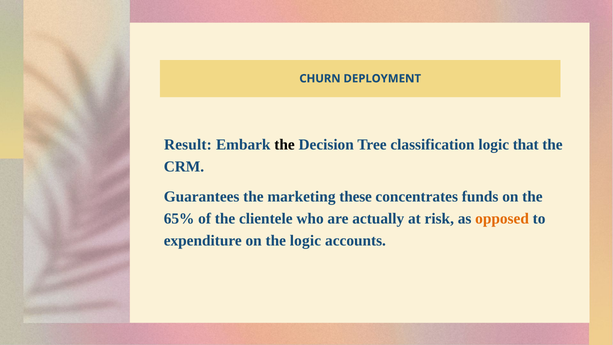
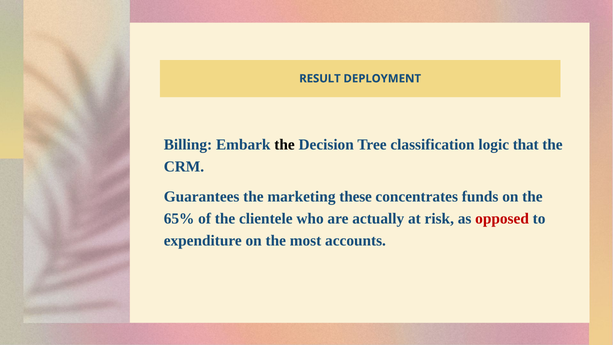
CHURN: CHURN -> RESULT (320, 79)
Result: Result -> Billing (188, 145)
opposed colour: orange -> red (502, 219)
the logic: logic -> most (306, 241)
